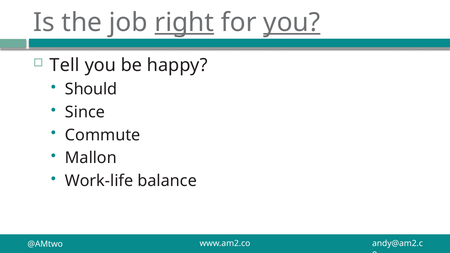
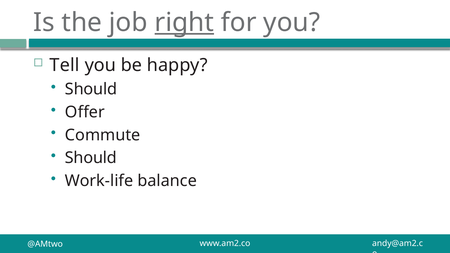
you underline: present -> none (292, 23)
Since: Since -> Offer (85, 112)
Mallon: Mallon -> Should (91, 158)
